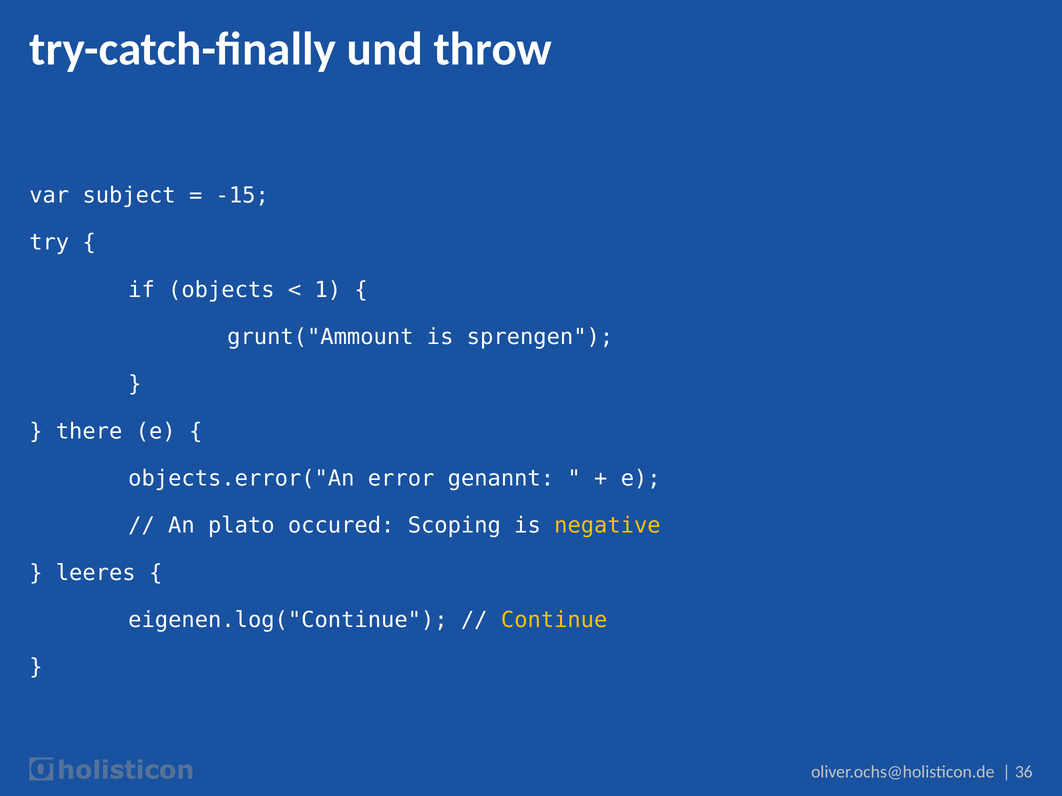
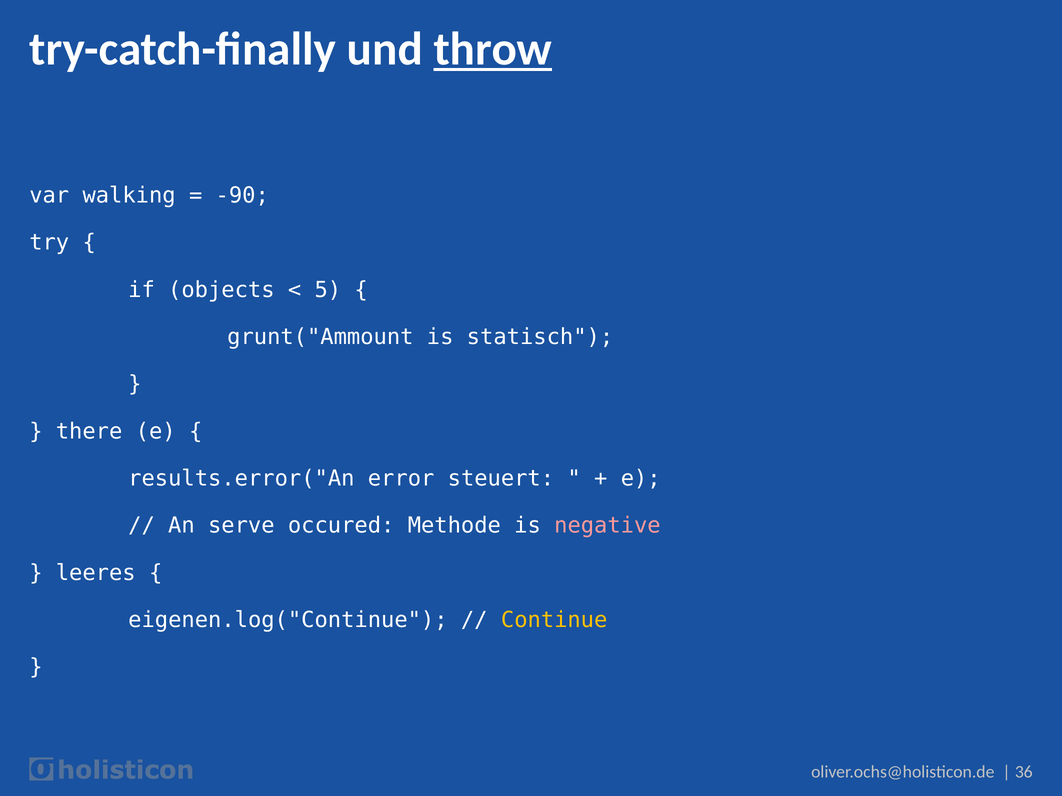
throw underline: none -> present (493, 49)
subject: subject -> walking (129, 196)
-15: -15 -> -90 (242, 196)
1: 1 -> 5 (328, 290)
sprengen: sprengen -> statisch (540, 337)
objects.error("An: objects.error("An -> results.error("An (241, 479)
genannt: genannt -> steuert (501, 479)
plato: plato -> serve (241, 526)
Scoping: Scoping -> Methode (454, 526)
negative colour: yellow -> pink (607, 526)
